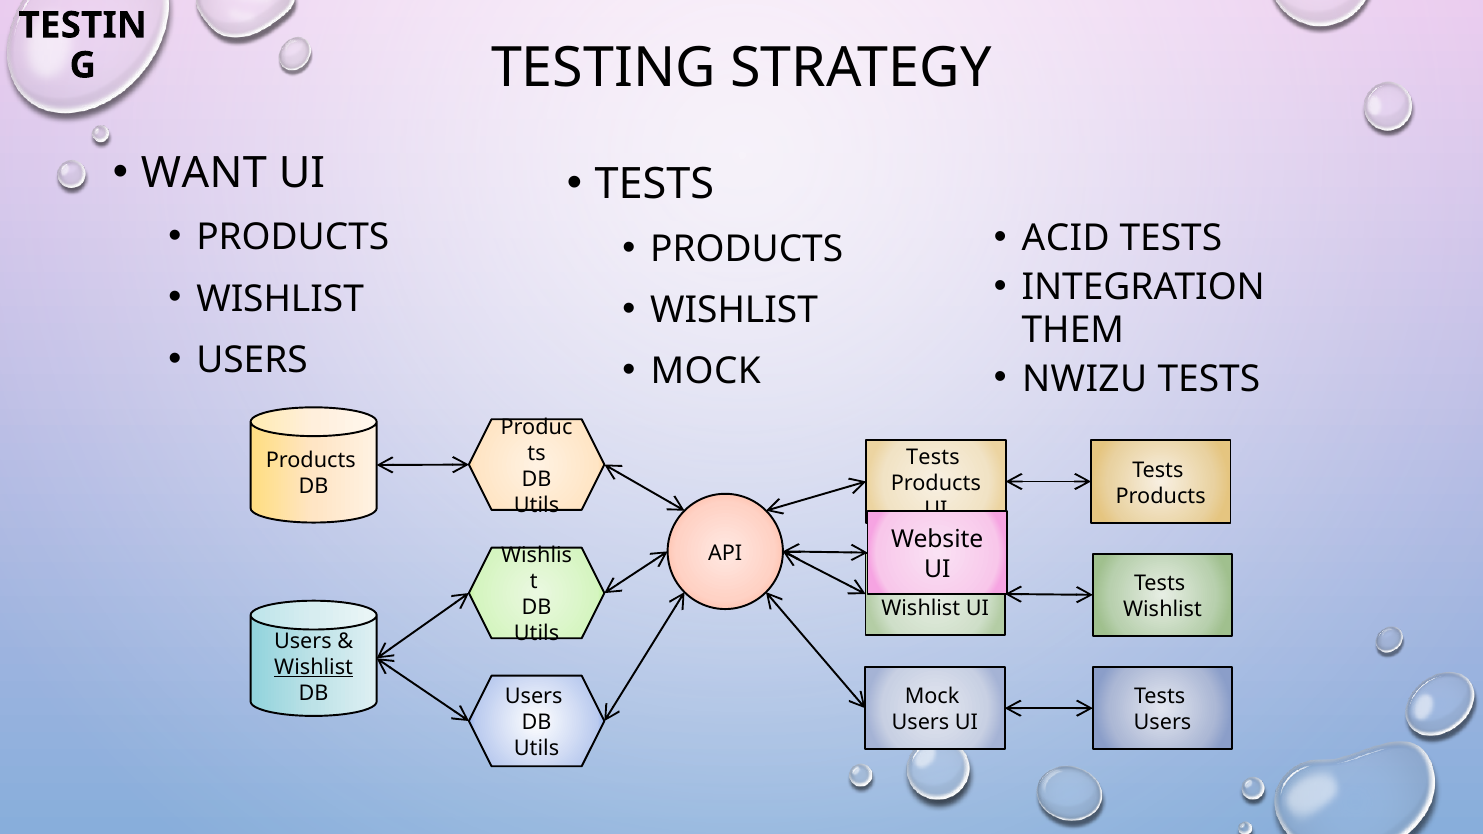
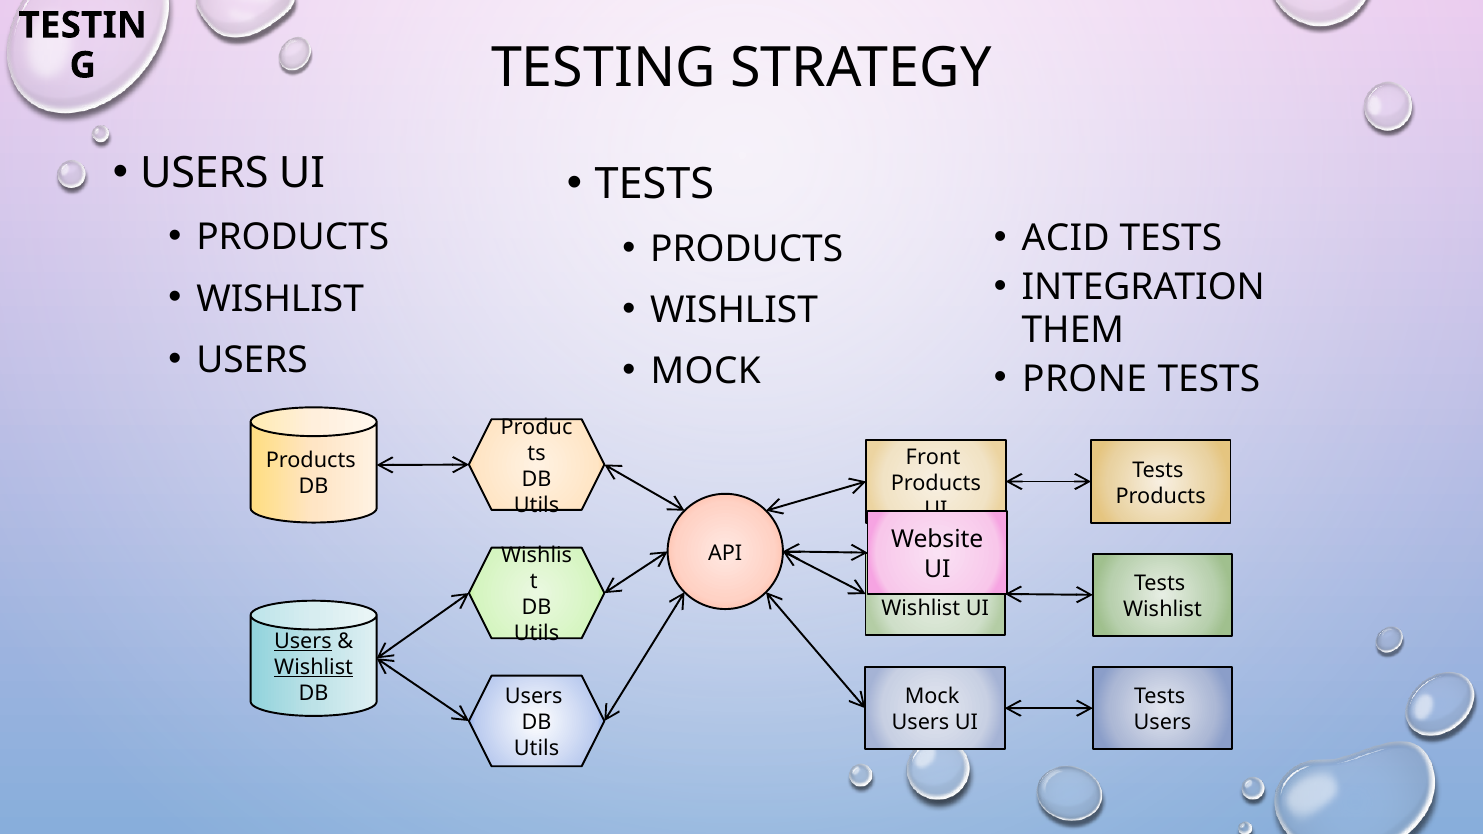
WANT: WANT -> USERS (204, 173)
NWIZU: NWIZU -> PRONE (1085, 379)
Tests: Tests -> Front (933, 457)
Users underline: none -> present (303, 641)
